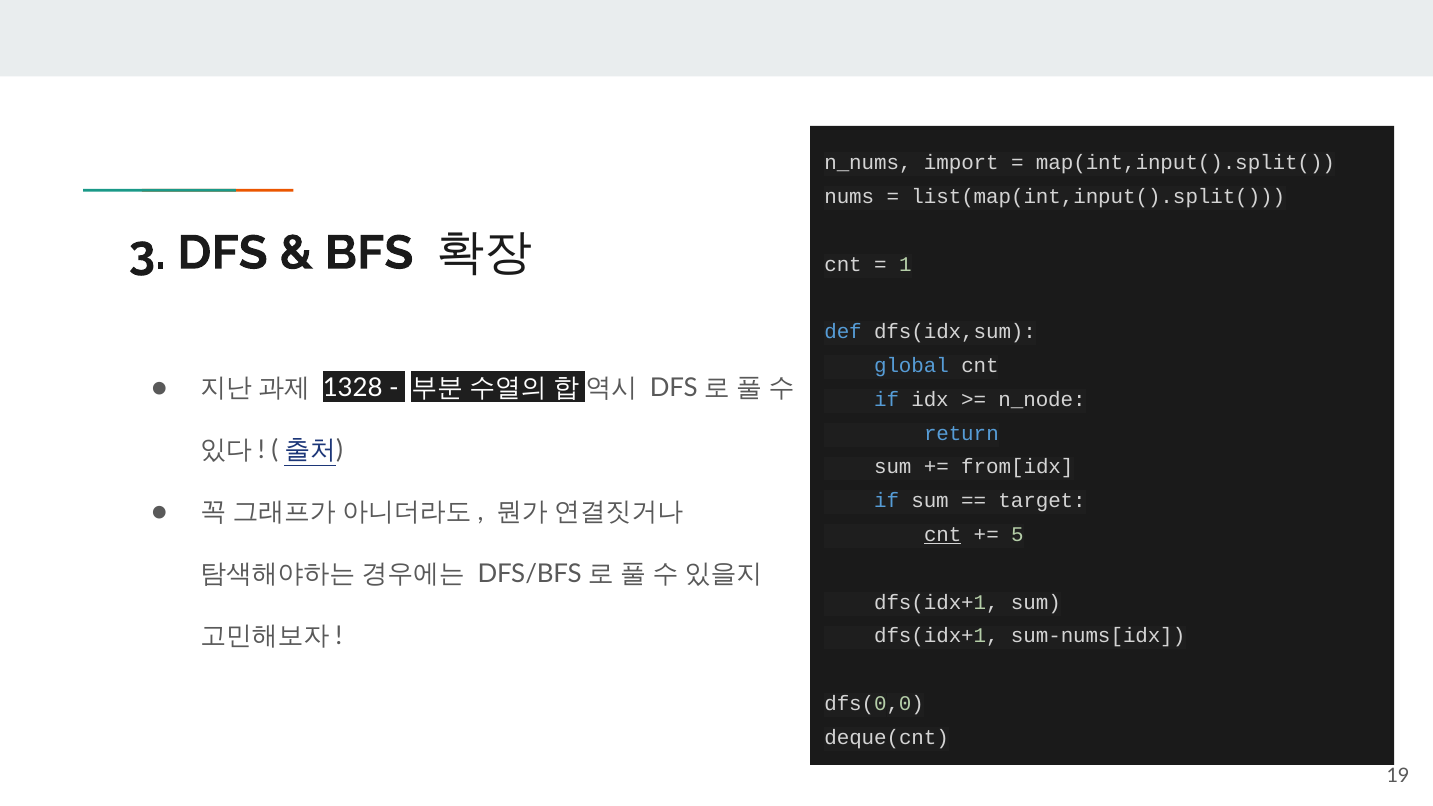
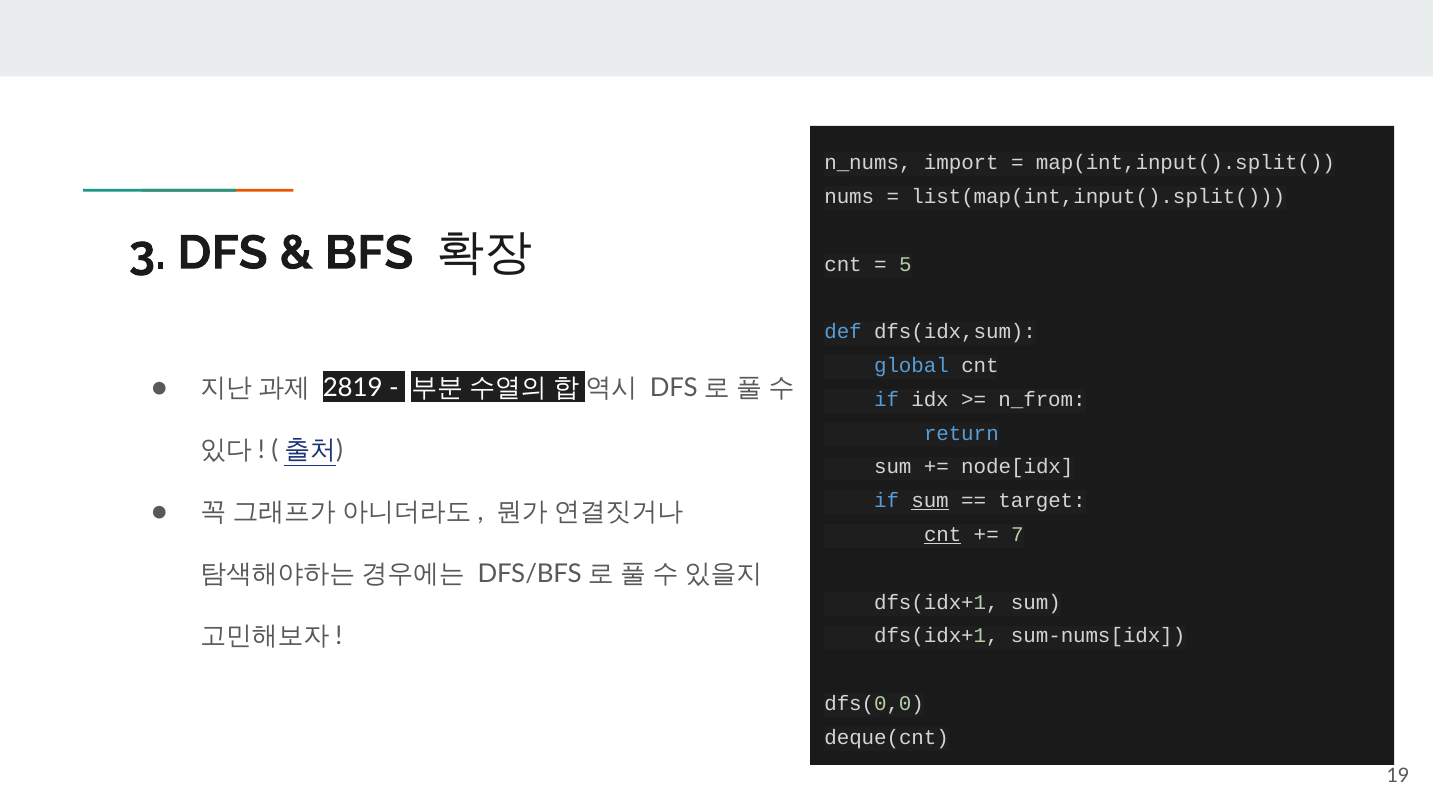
1: 1 -> 5 (905, 264)
1328: 1328 -> 2819 (353, 388)
n_node: n_node -> n_from (1042, 399)
from[idx: from[idx -> node[idx (1017, 467)
sum underline: none -> present (930, 501)
5: 5 -> 7 (1017, 535)
